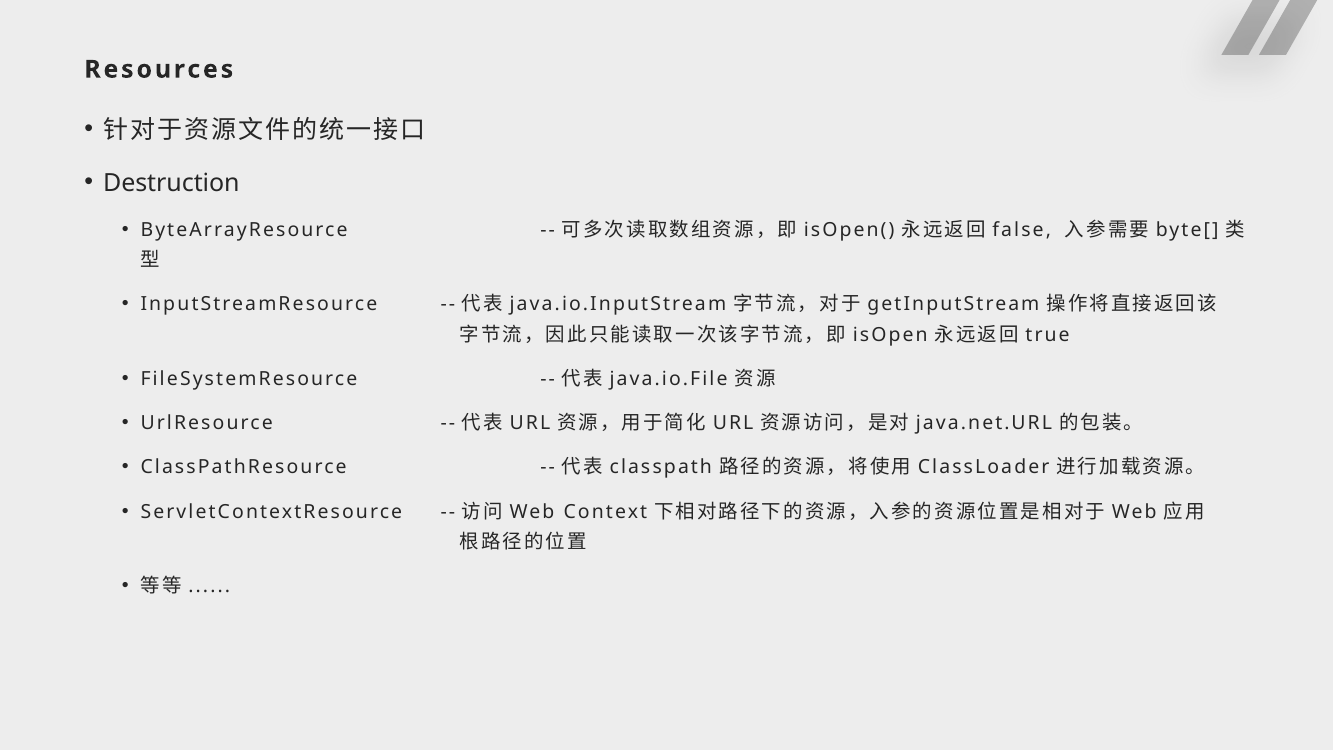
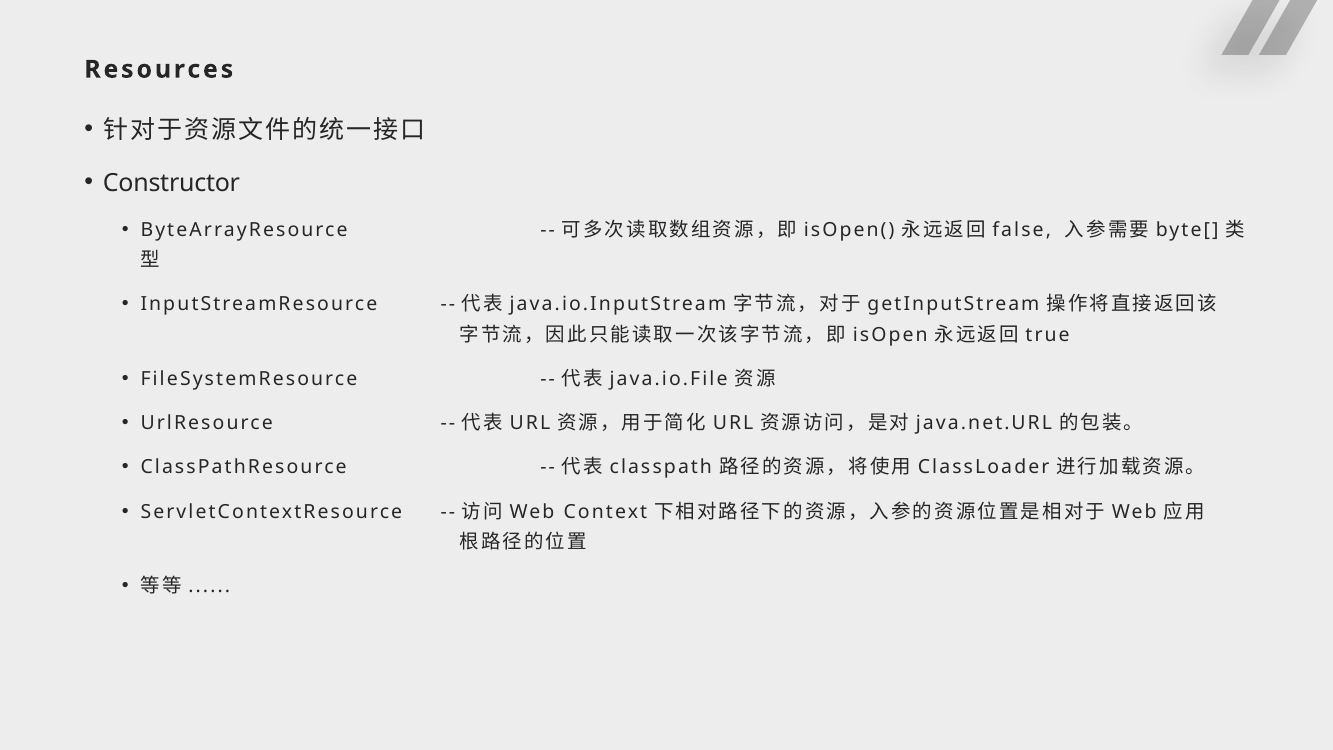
Destruction: Destruction -> Constructor (171, 183)
